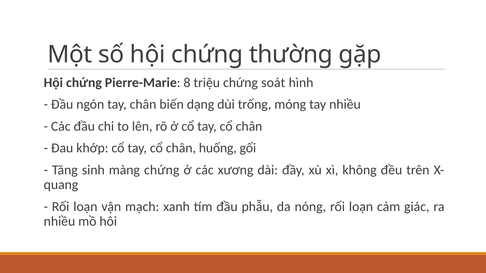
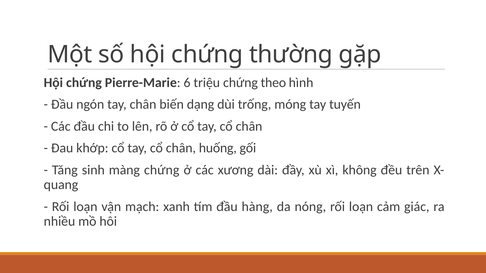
8: 8 -> 6 (187, 83)
soát: soát -> theo (273, 83)
tay nhiều: nhiều -> tuyến (345, 105)
phẫu: phẫu -> hàng (257, 207)
